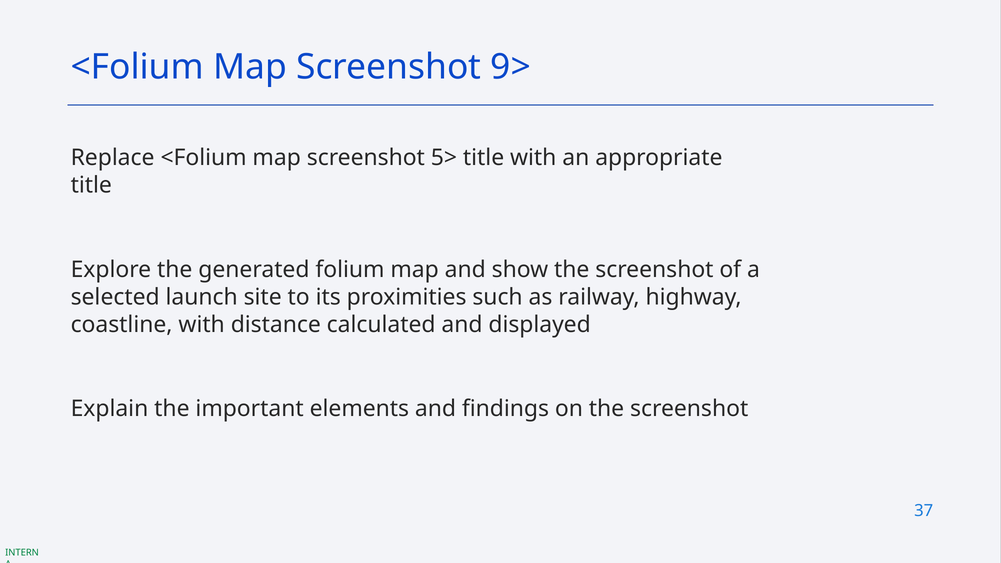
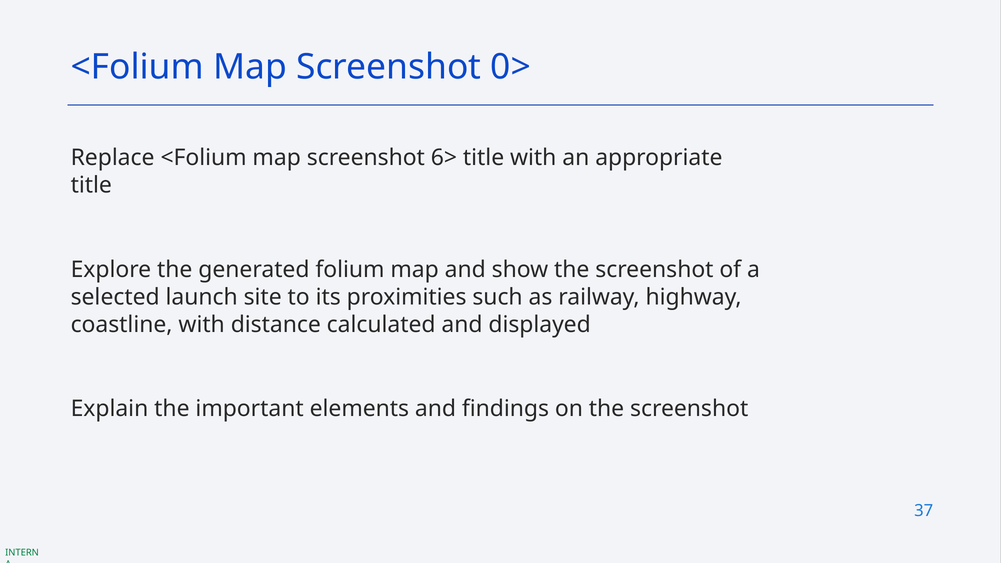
9>: 9> -> 0> (511, 67)
5>: 5> -> 6> (444, 158)
